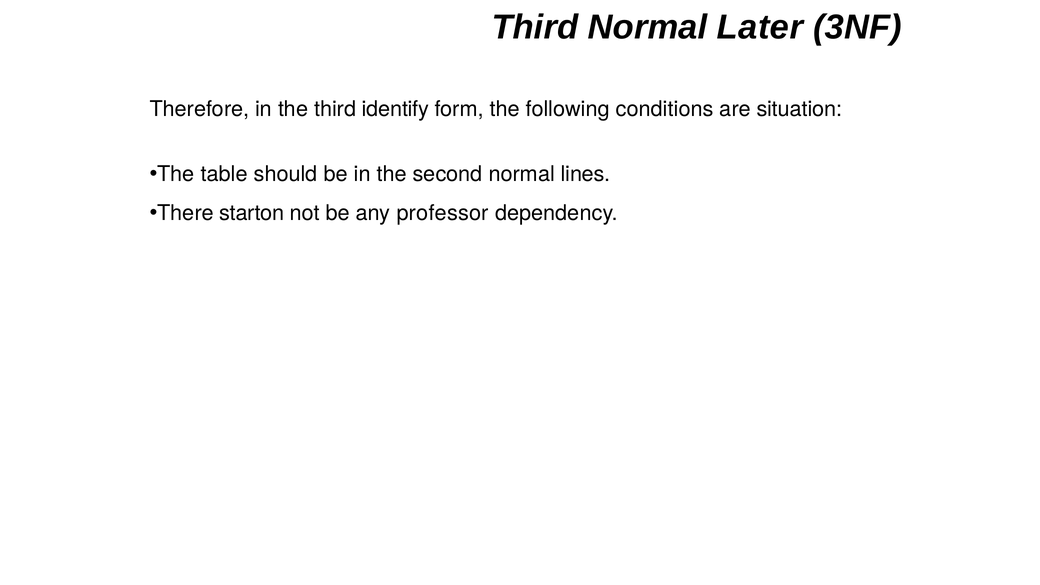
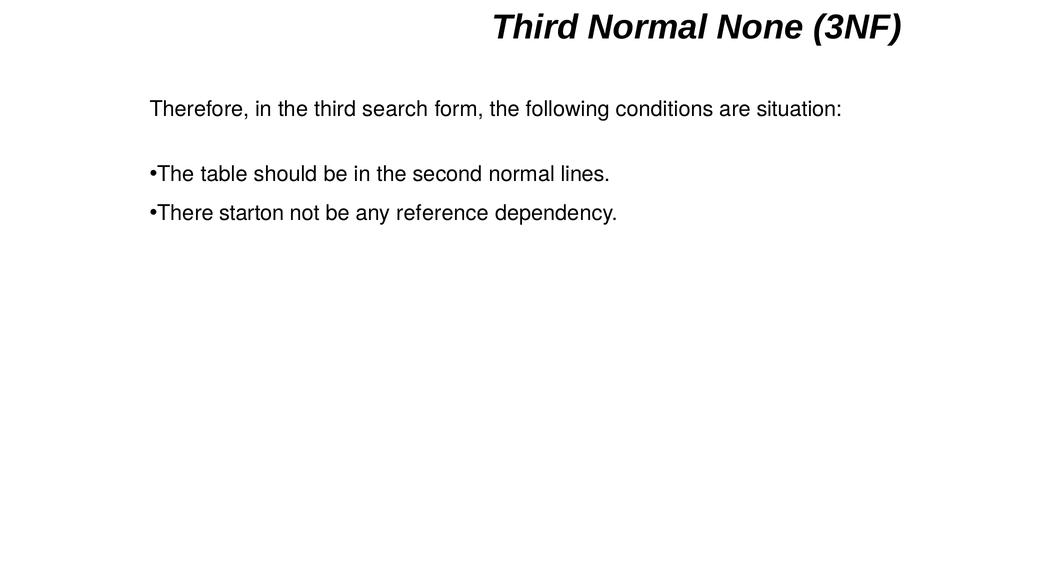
Later: Later -> None (760, 27)
identify: identify -> search (395, 109)
professor: professor -> reference (443, 213)
